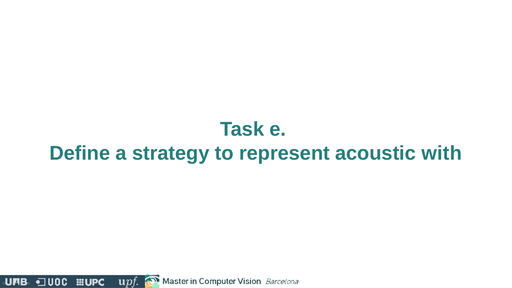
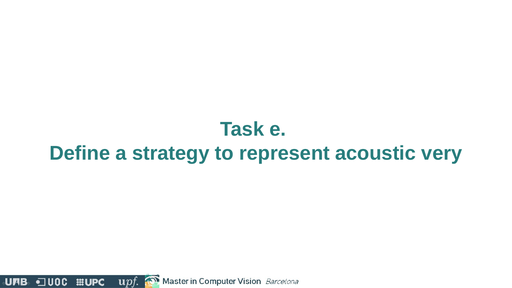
with: with -> very (442, 153)
